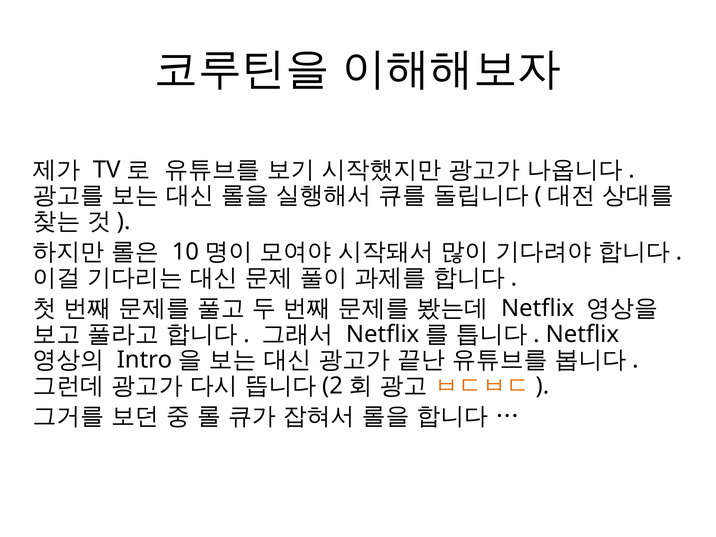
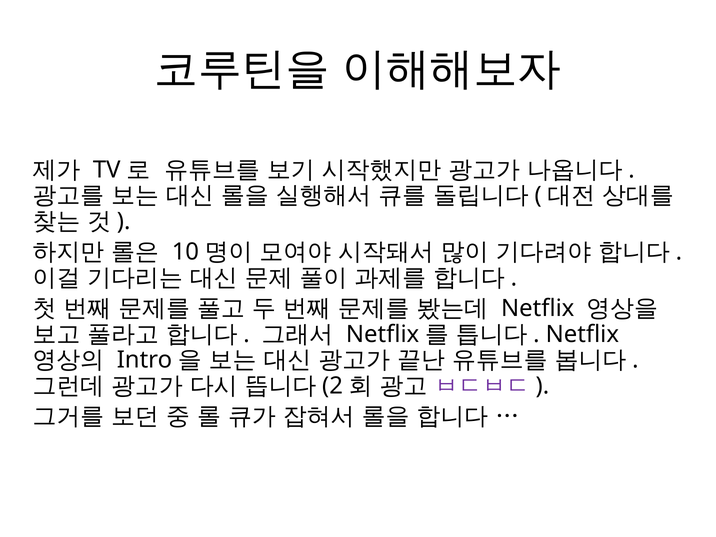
ㅂㄷㅂㄷ colour: orange -> purple (482, 386)
